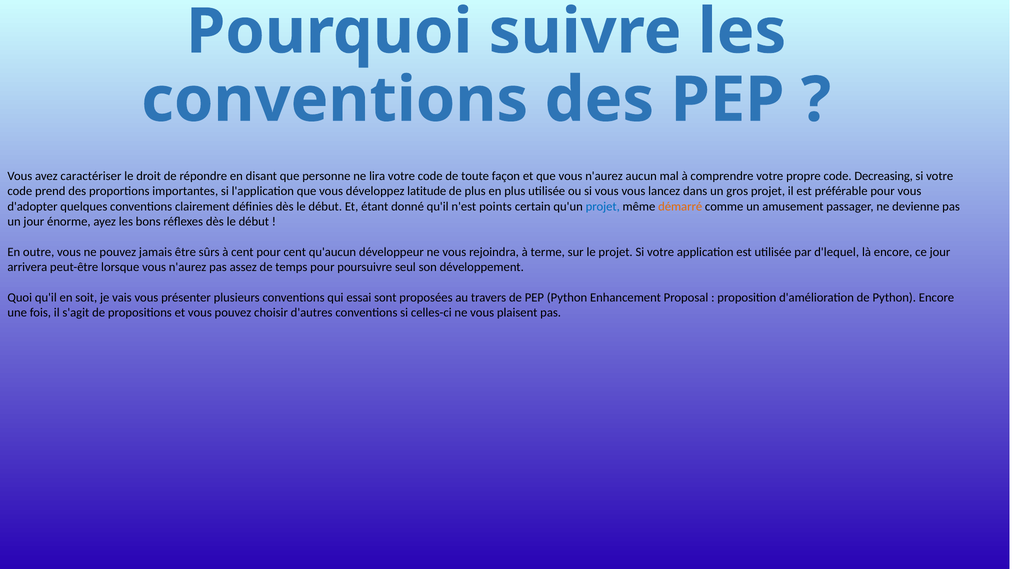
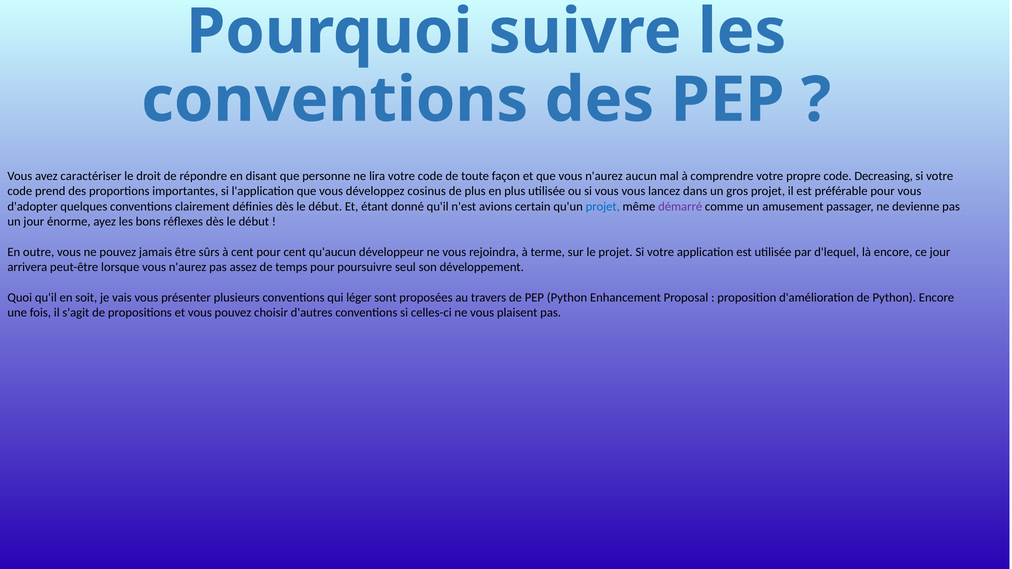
latitude: latitude -> cosinus (427, 191)
points: points -> avions (496, 207)
démarré colour: orange -> purple (680, 207)
essai: essai -> léger (359, 298)
